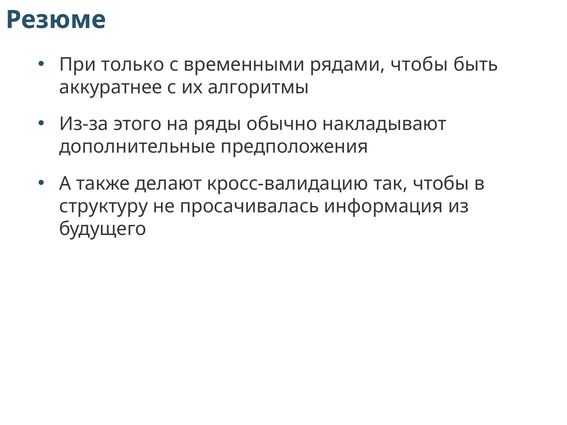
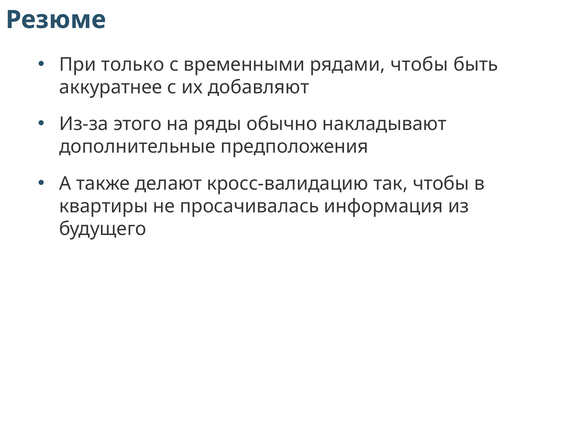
алгоритмы: алгоритмы -> добавляют (259, 87)
структуру: структуру -> квартиры (104, 206)
